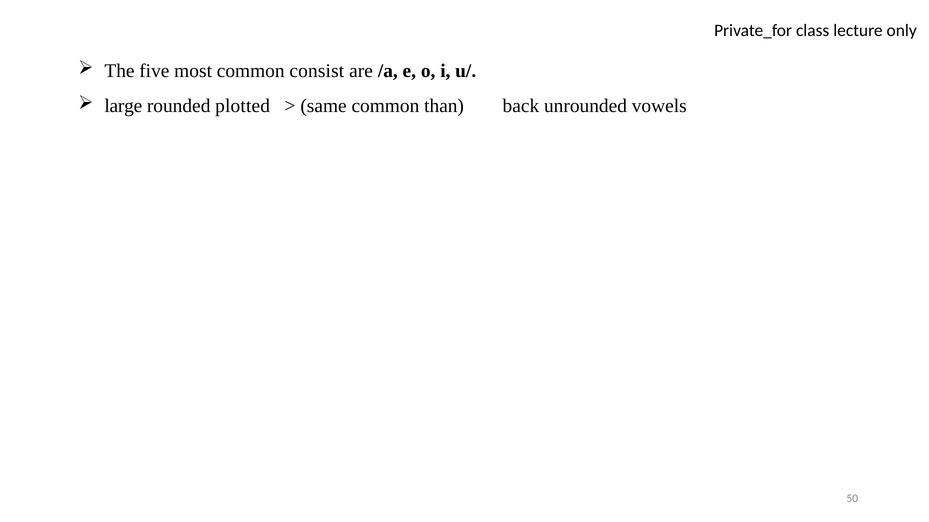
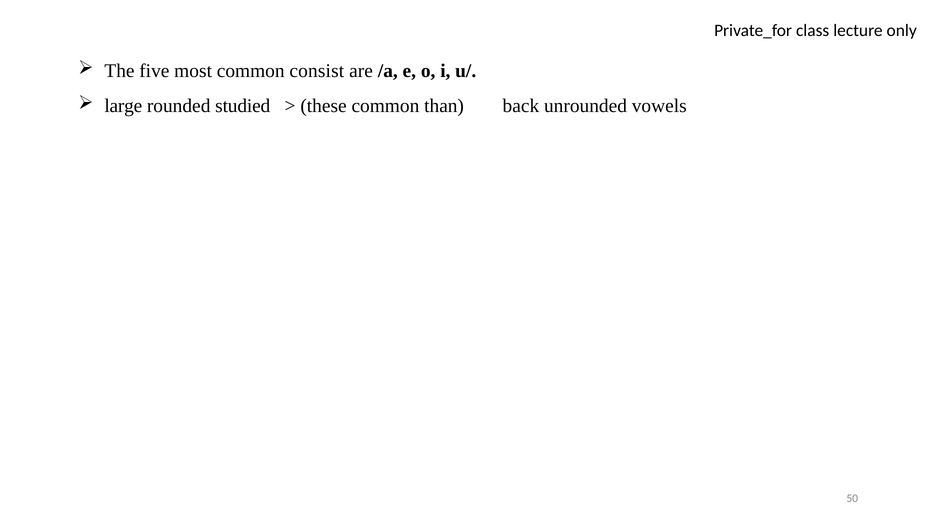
plotted: plotted -> studied (243, 106)
same: same -> these (324, 106)
